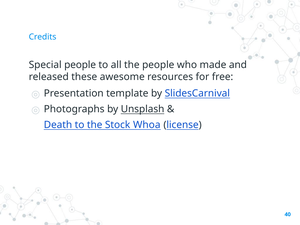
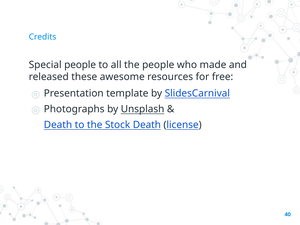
Stock Whoa: Whoa -> Death (147, 125)
